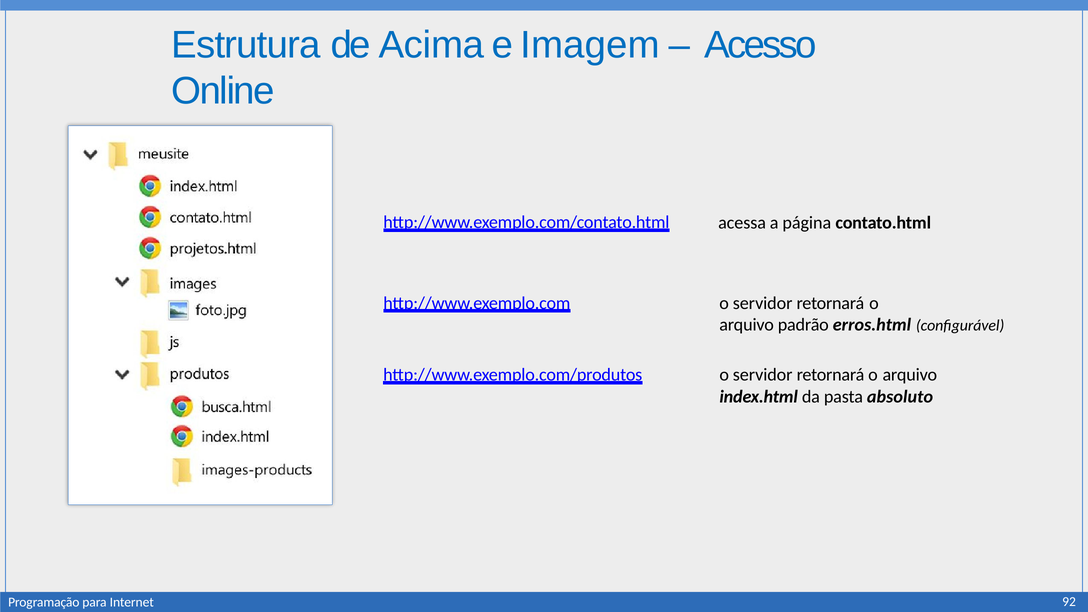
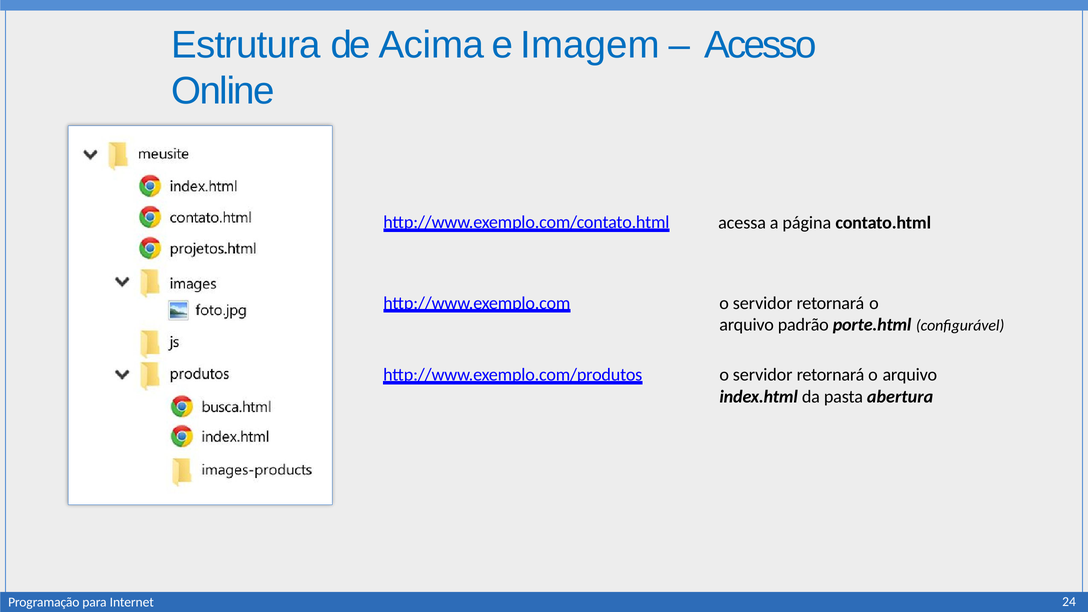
erros.html: erros.html -> porte.html (872, 325)
absoluto: absoluto -> abertura (900, 397)
92: 92 -> 24 (1069, 602)
